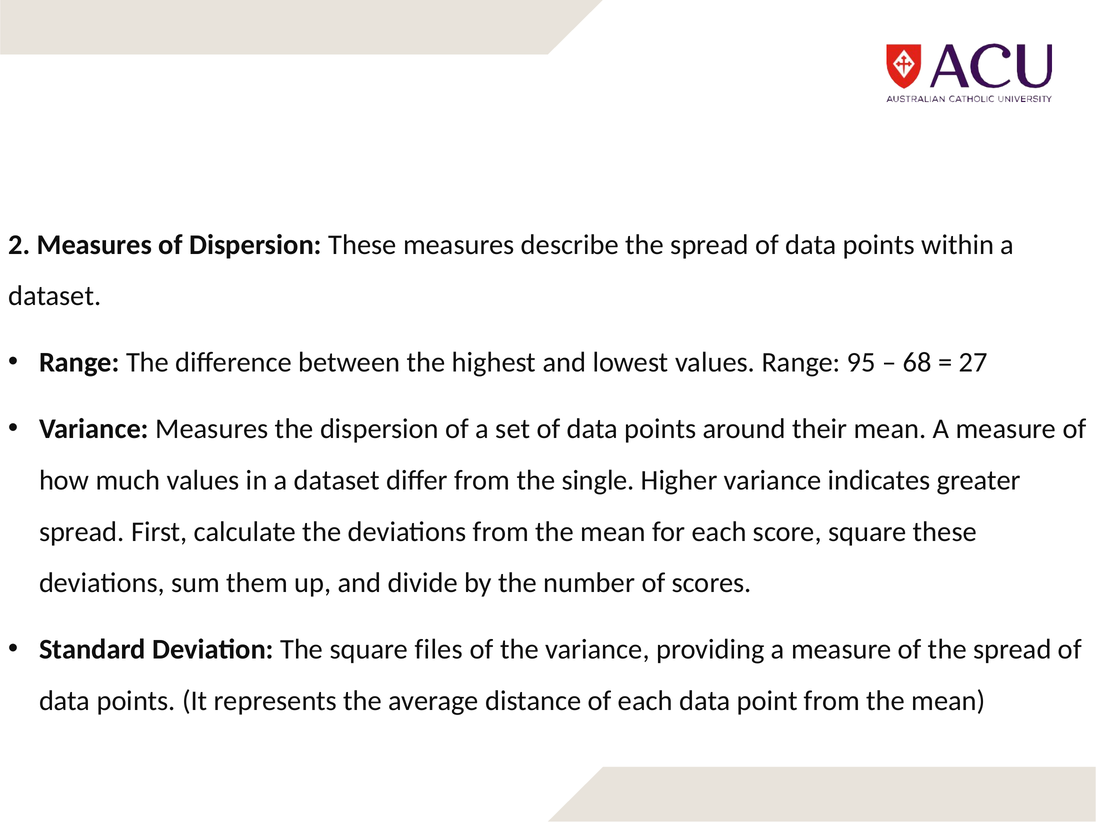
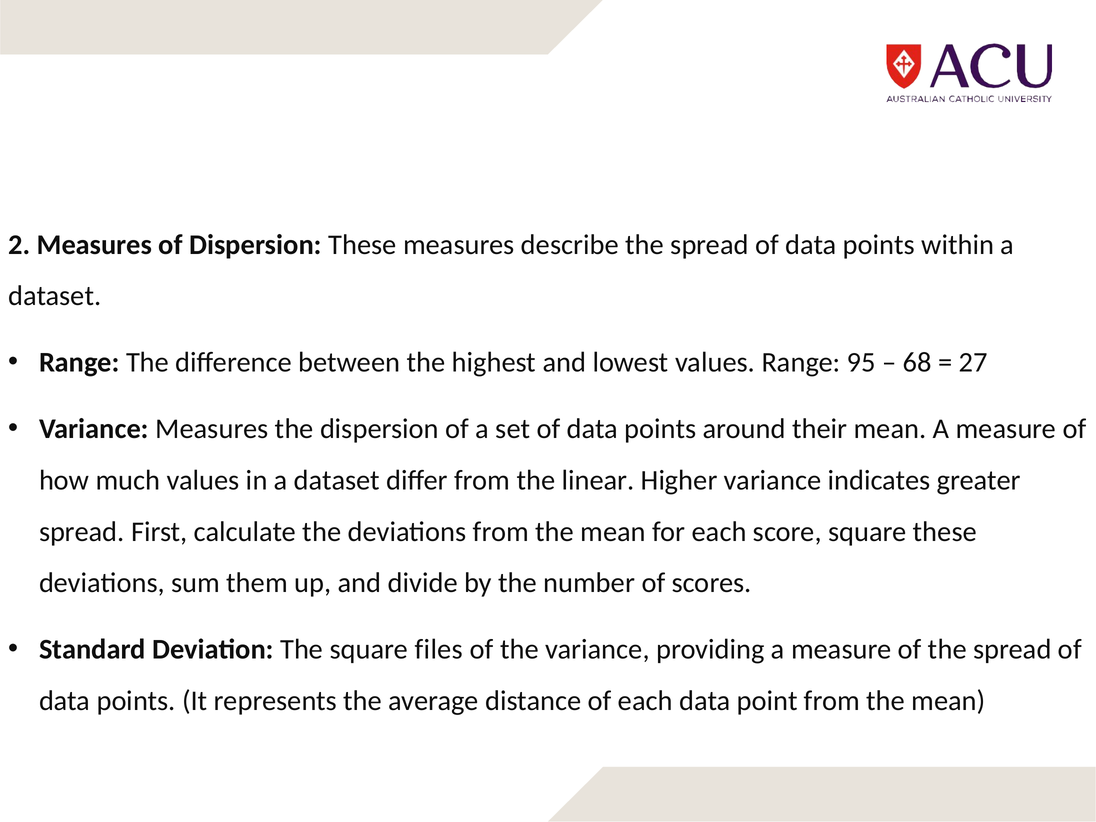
single: single -> linear (598, 480)
